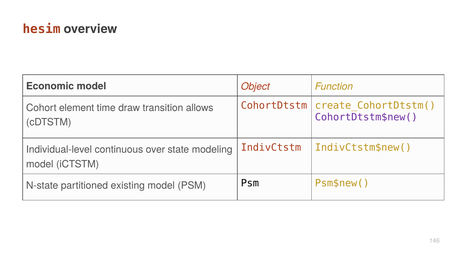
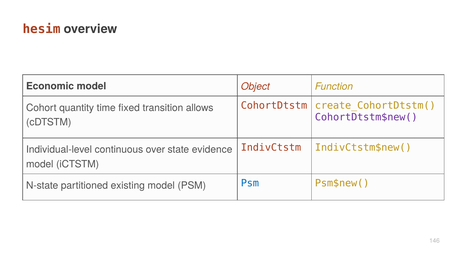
element: element -> quantity (77, 108)
draw: draw -> fixed (129, 108)
modeling: modeling -> evidence (212, 150)
Psm colour: black -> blue (250, 183)
